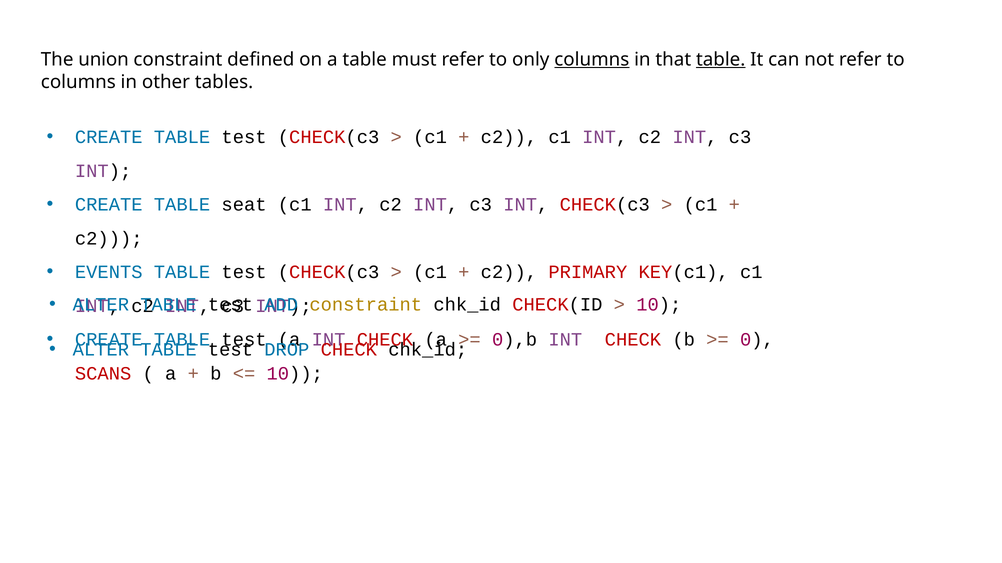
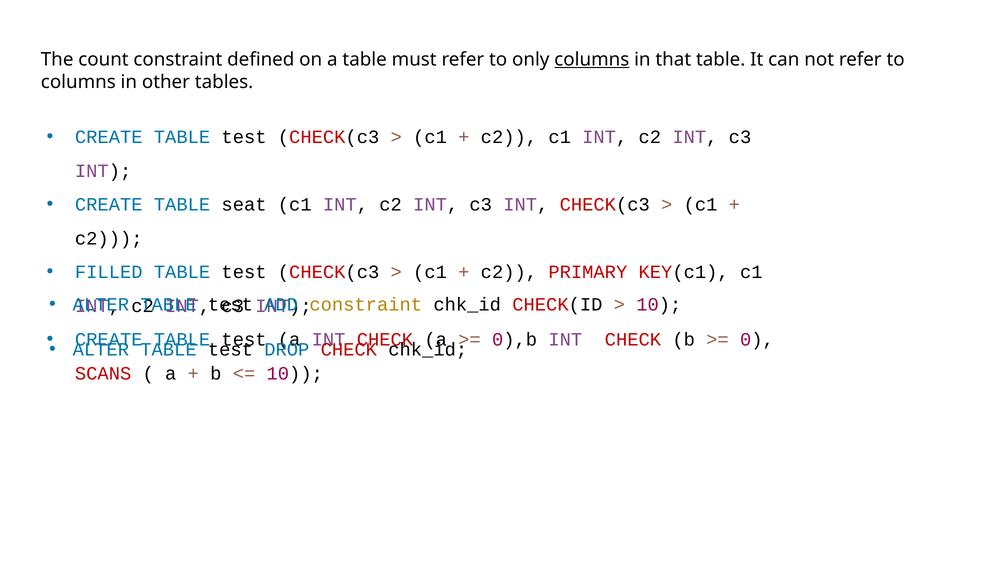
union: union -> count (103, 59)
table underline: present -> none (721, 59)
EVENTS: EVENTS -> FILLED (109, 272)
